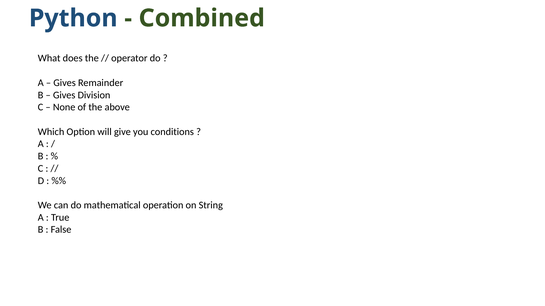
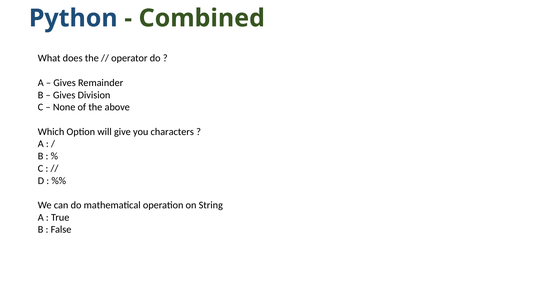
conditions: conditions -> characters (172, 132)
